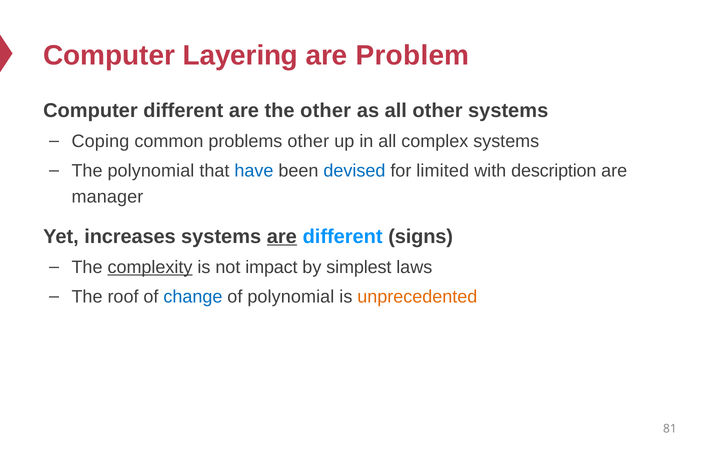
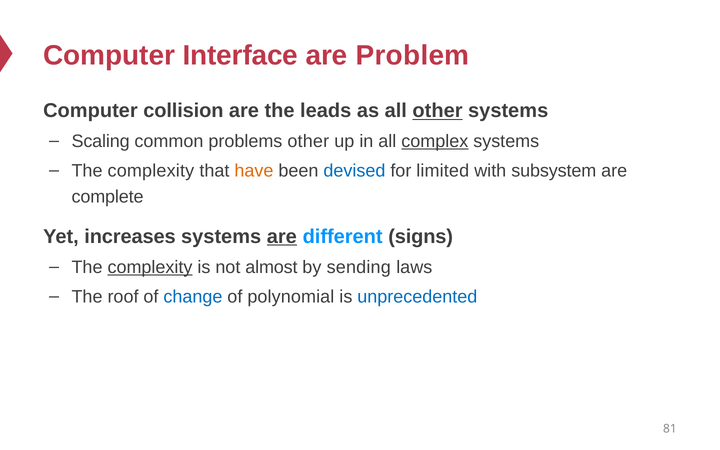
Layering: Layering -> Interface (240, 55)
Computer different: different -> collision (183, 111)
the other: other -> leads (326, 111)
other underline: none -> present (438, 111)
Coping: Coping -> Scaling (101, 141)
complex underline: none -> present (435, 141)
polynomial: polynomial -> complexity (151, 171)
have colour: blue -> orange (254, 171)
description: description -> subsystem (554, 171)
manager: manager -> complete (108, 197)
impact: impact -> almost (271, 267)
simplest: simplest -> sending (359, 267)
unprecedented colour: orange -> blue (417, 297)
